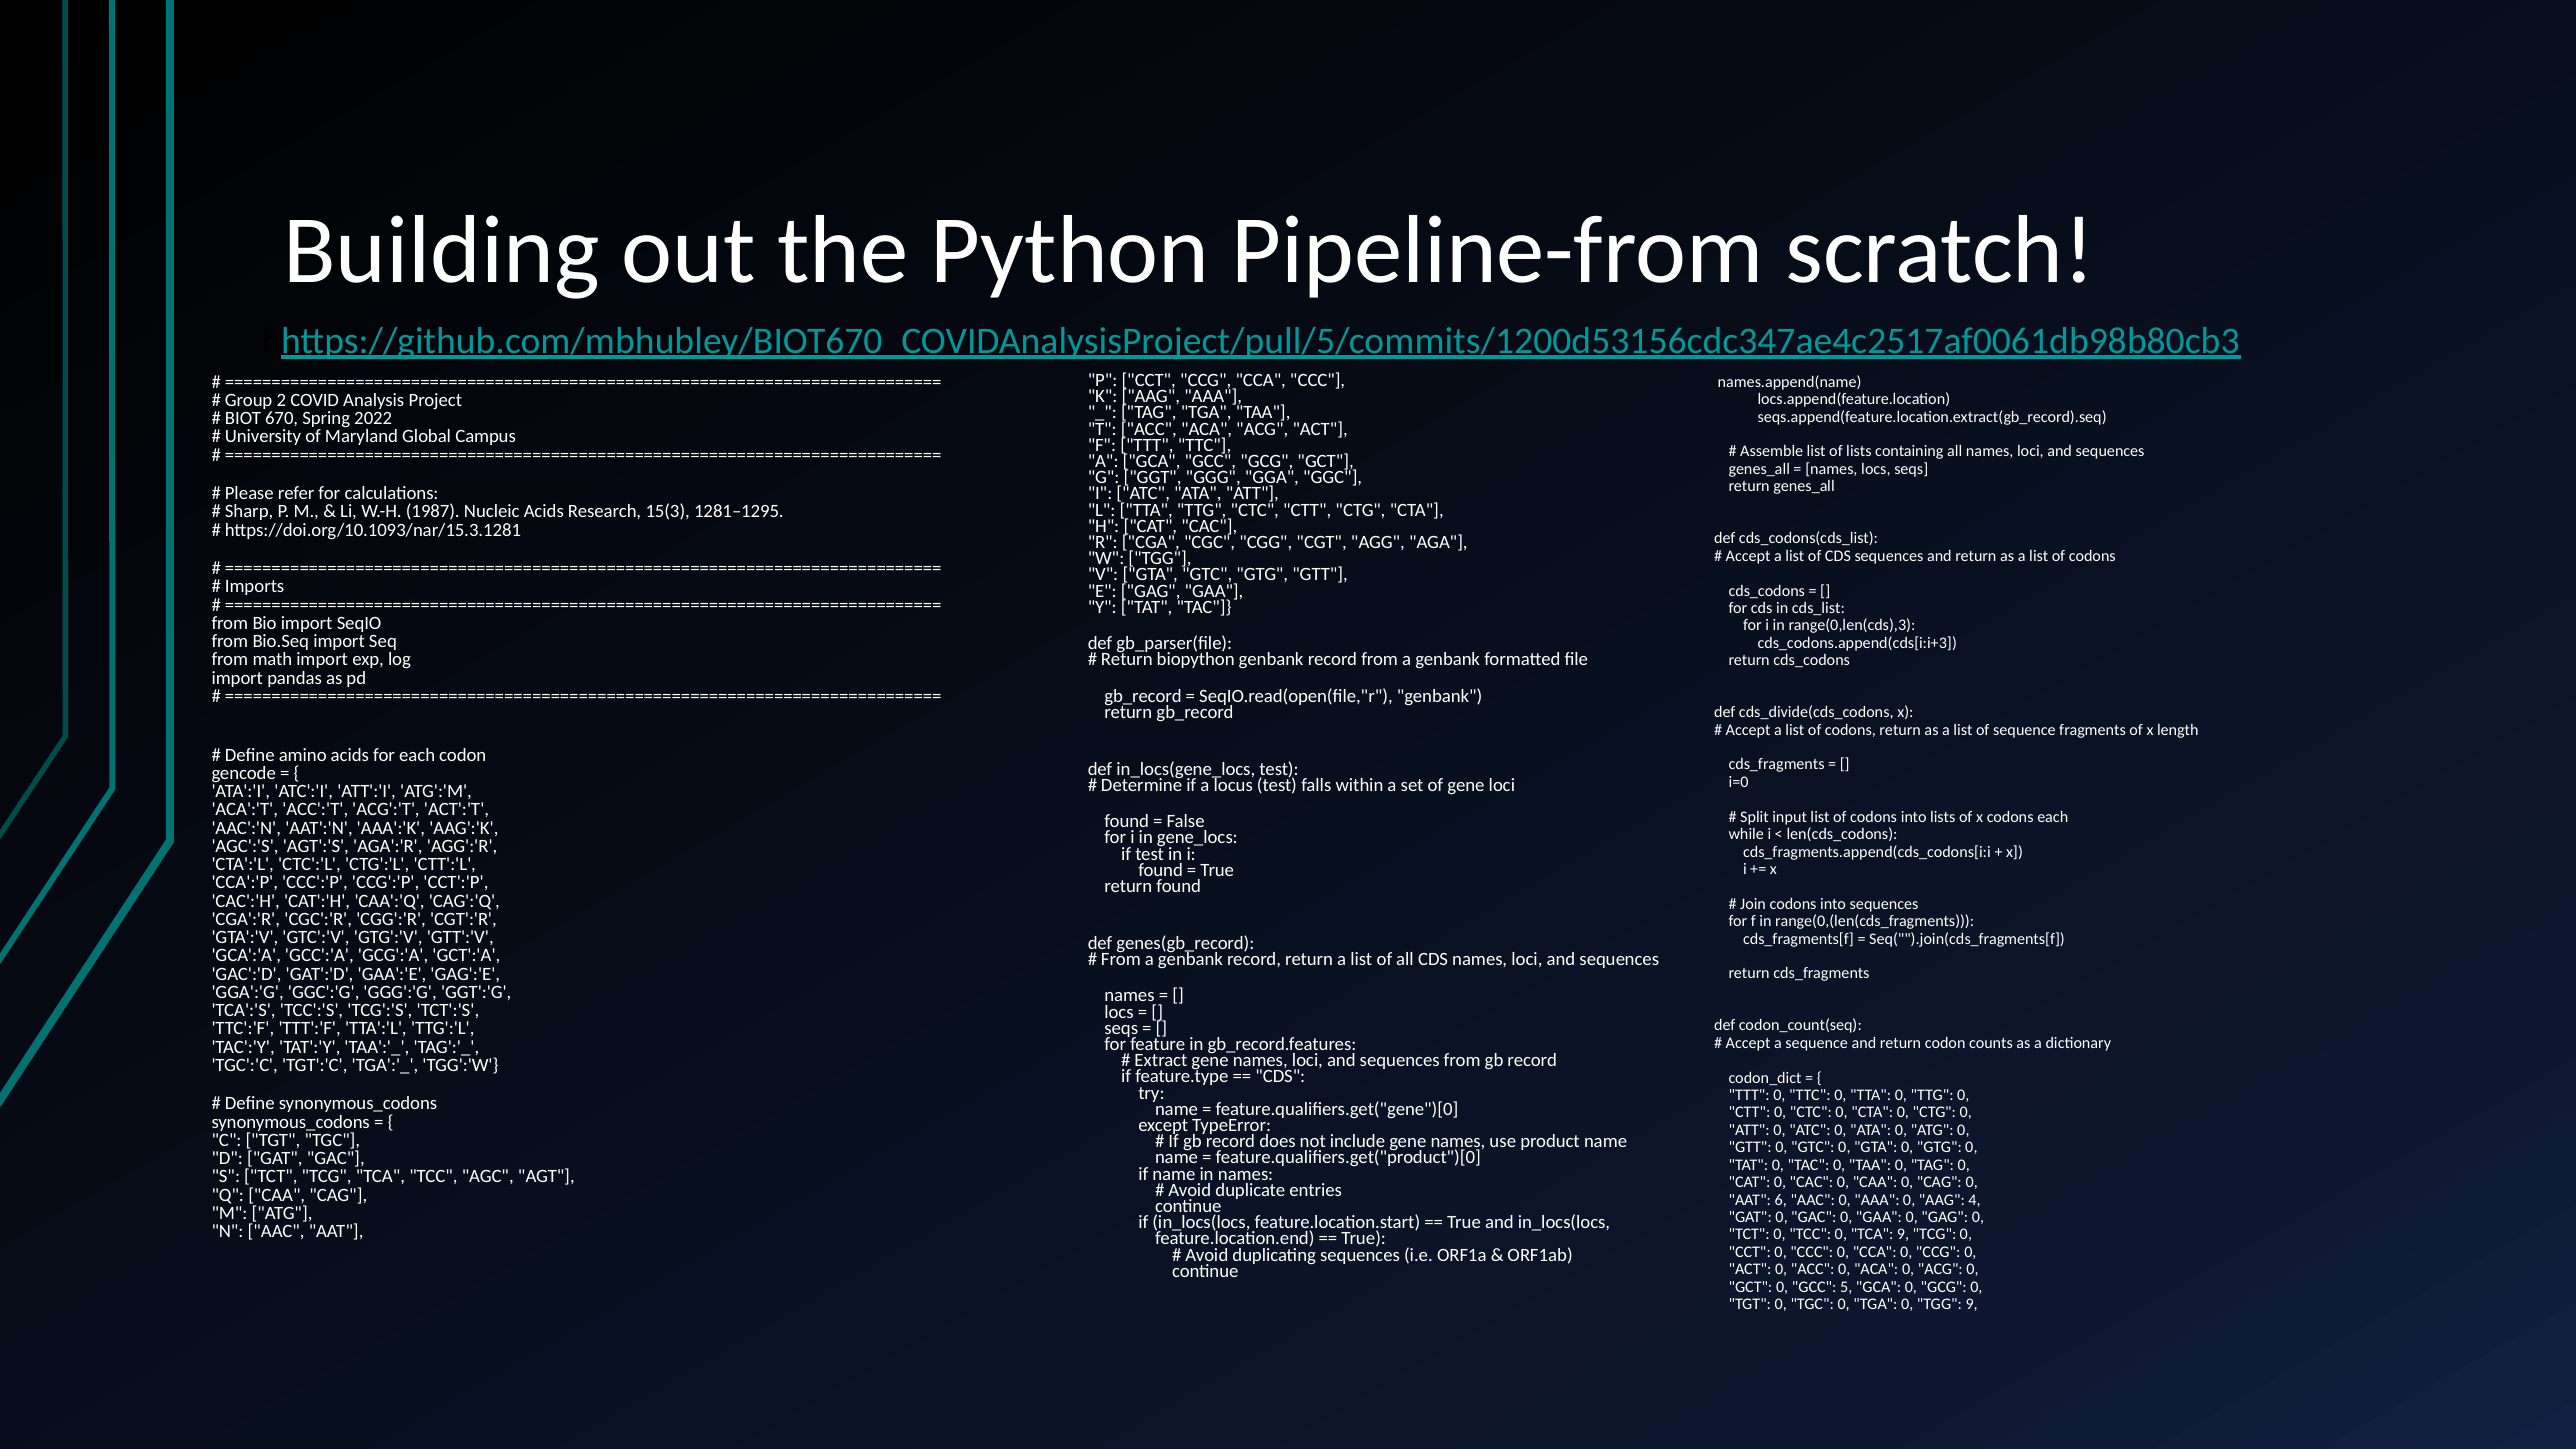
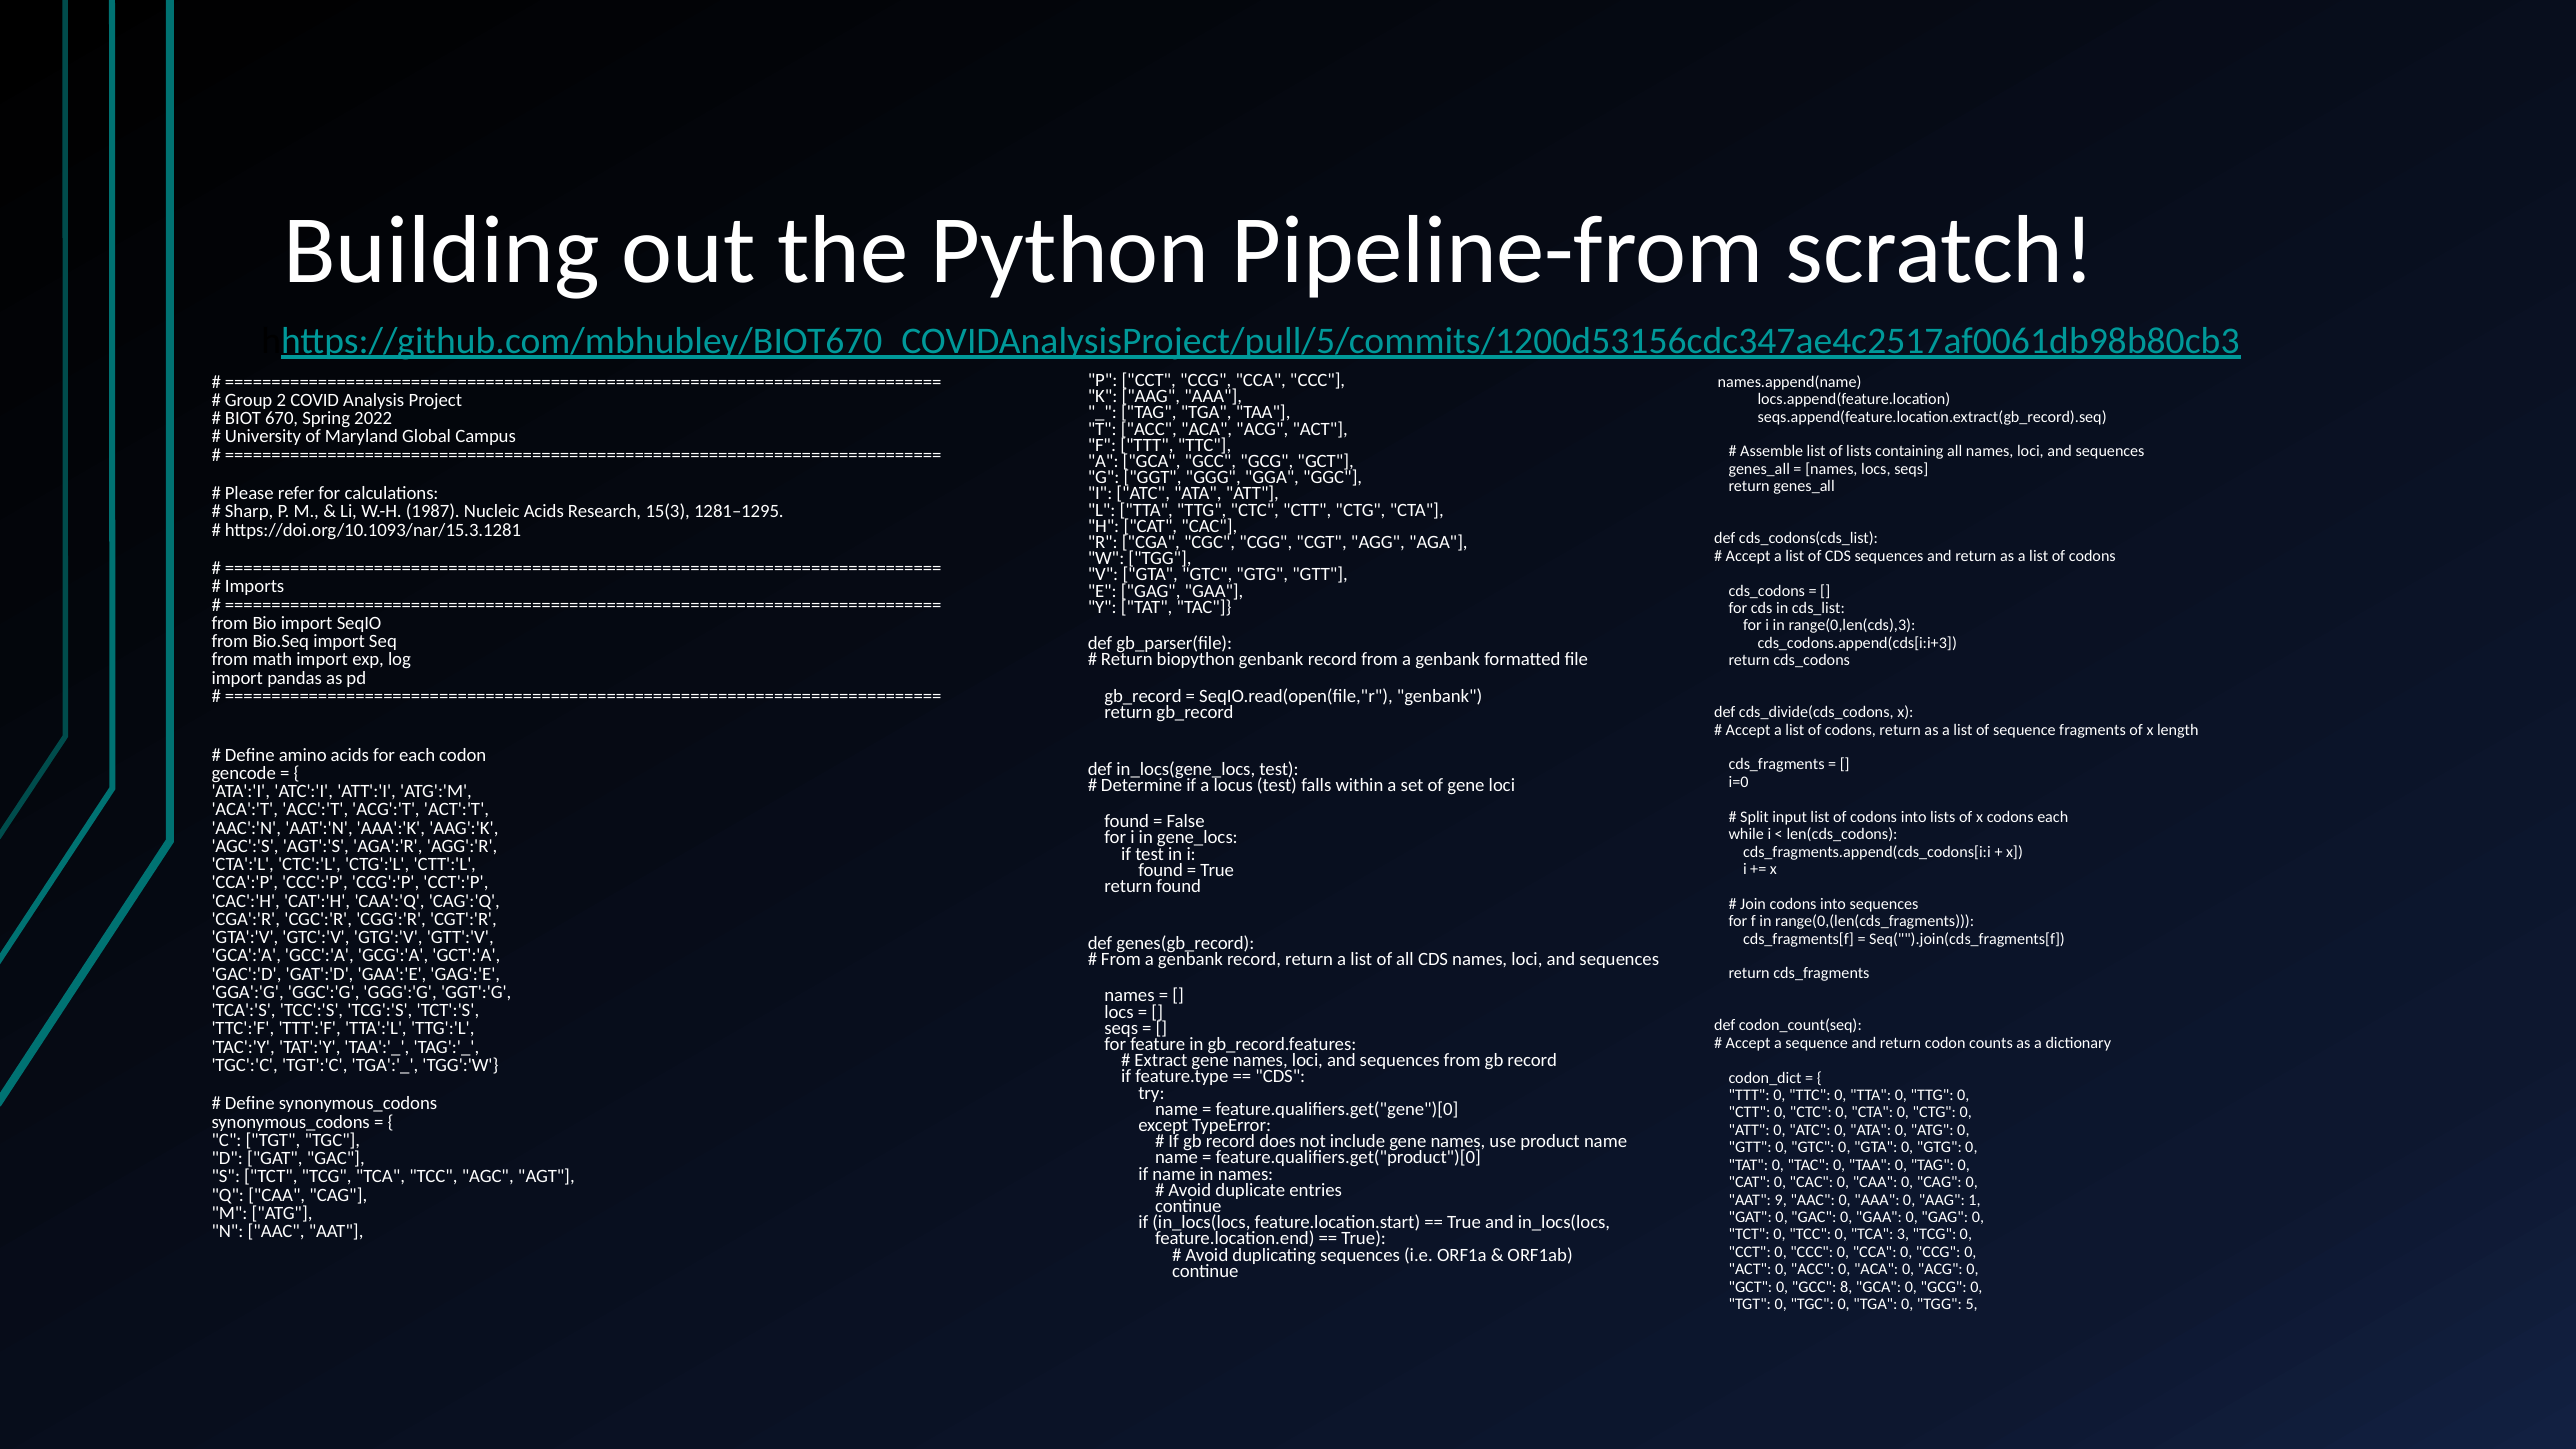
6: 6 -> 9 (1781, 1200)
4: 4 -> 1 (1975, 1200)
TCA 9: 9 -> 3 (1903, 1235)
5: 5 -> 8 (1846, 1287)
TGG 9: 9 -> 5 (1972, 1305)
